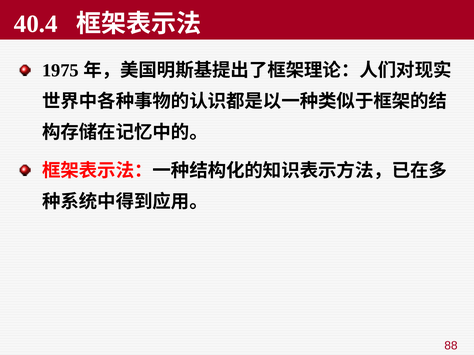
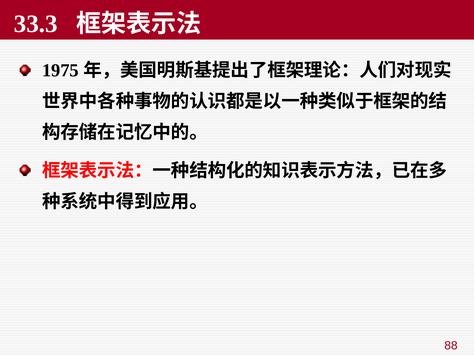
40.4: 40.4 -> 33.3 (36, 24)
